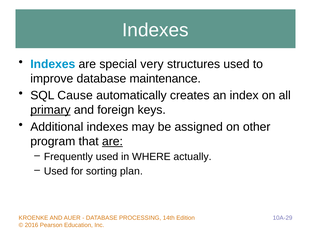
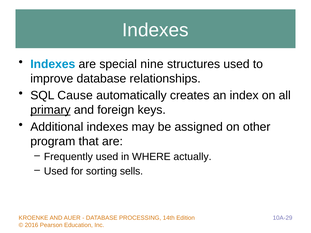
very: very -> nine (152, 64)
maintenance: maintenance -> relationships (165, 79)
are underline: present -> none (112, 142)
plan: plan -> sells (131, 171)
